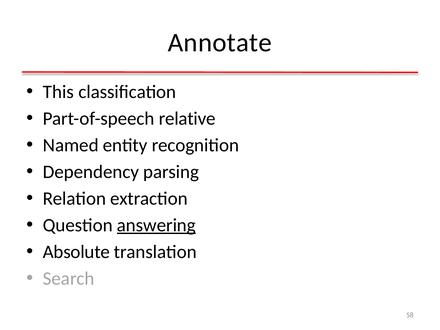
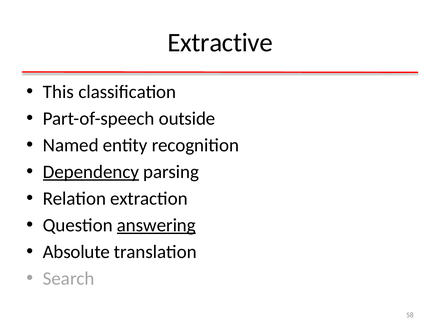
Annotate: Annotate -> Extractive (220, 43)
relative: relative -> outside (187, 119)
Dependency underline: none -> present (91, 172)
